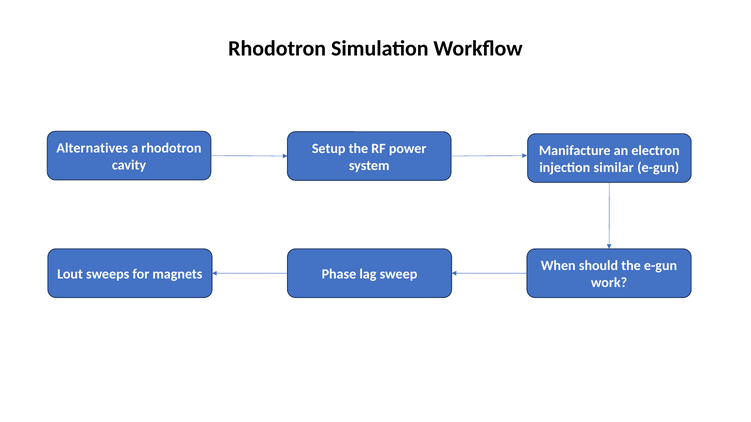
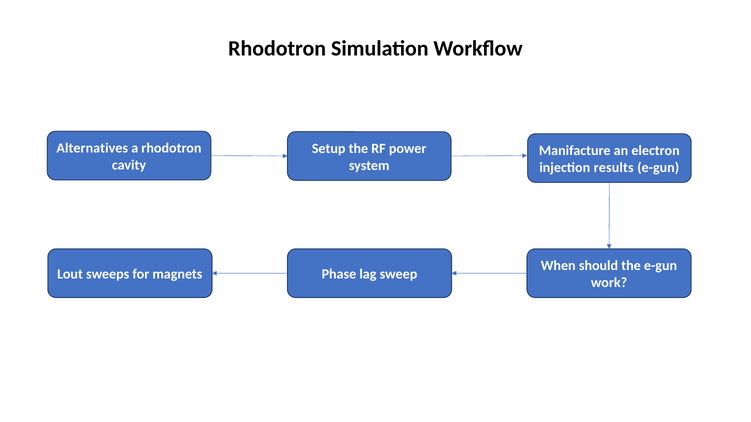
similar: similar -> results (614, 168)
